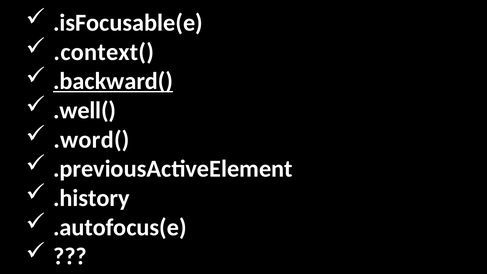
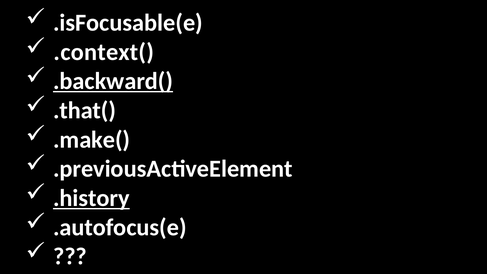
.well(: .well( -> .that( (85, 110)
.word(: .word( -> .make( (92, 140)
.history underline: none -> present (91, 198)
